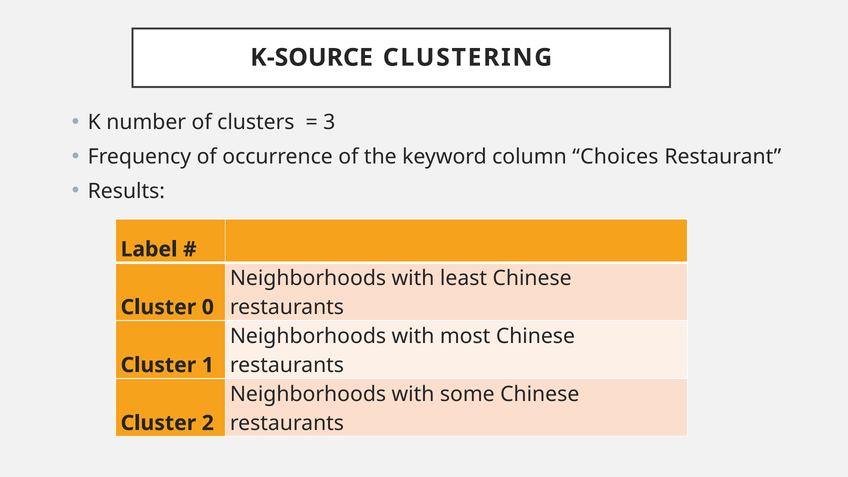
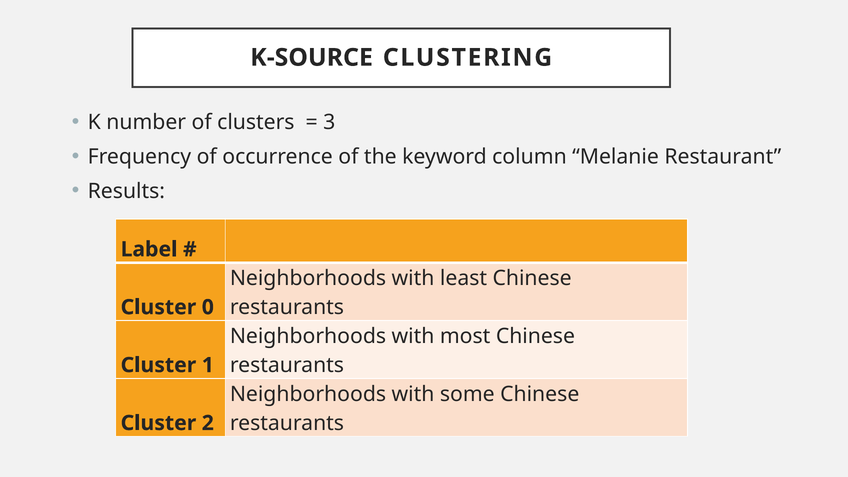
Choices: Choices -> Melanie (616, 157)
